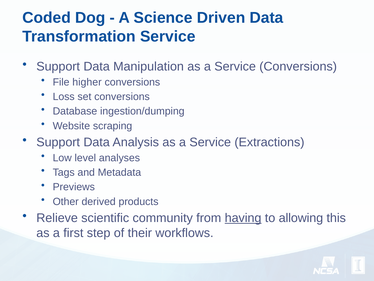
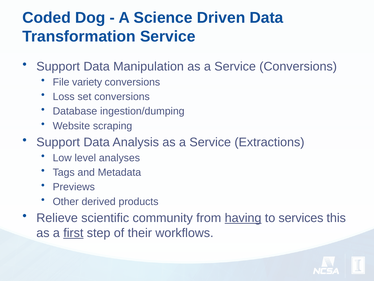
higher: higher -> variety (87, 82)
allowing: allowing -> services (301, 218)
first underline: none -> present (73, 233)
